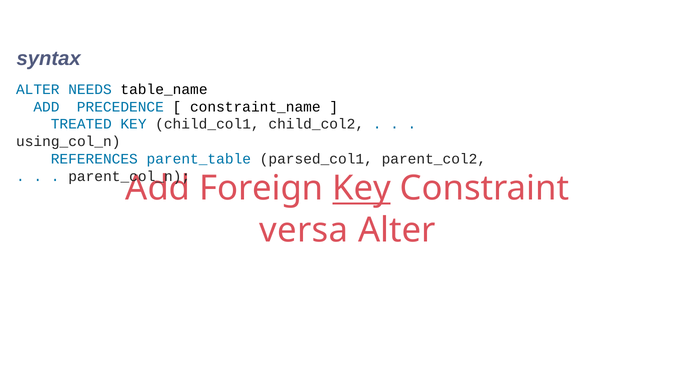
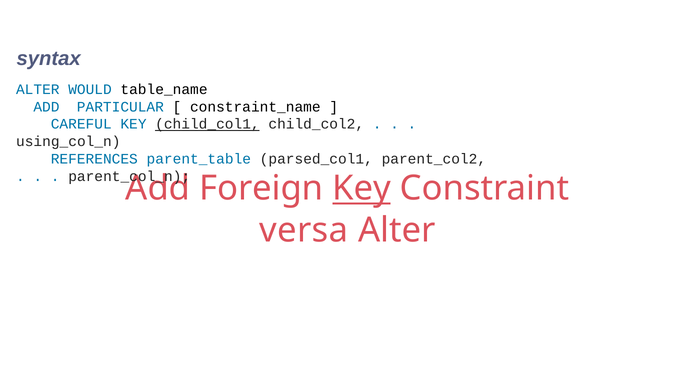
NEEDS: NEEDS -> WOULD (90, 89)
PRECEDENCE: PRECEDENCE -> PARTICULAR (120, 107)
TREATED: TREATED -> CAREFUL (81, 124)
child_col1 underline: none -> present (207, 124)
